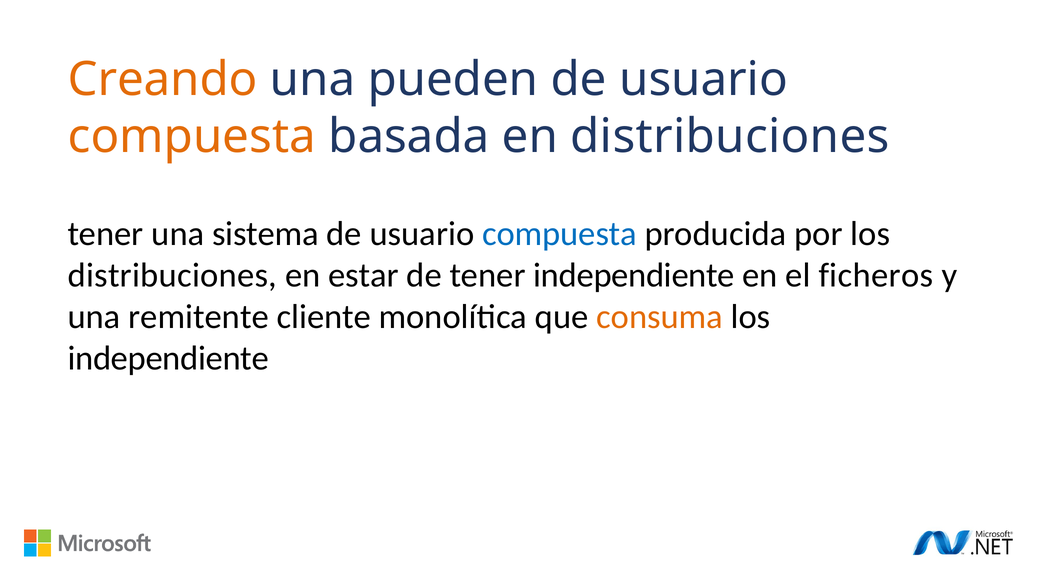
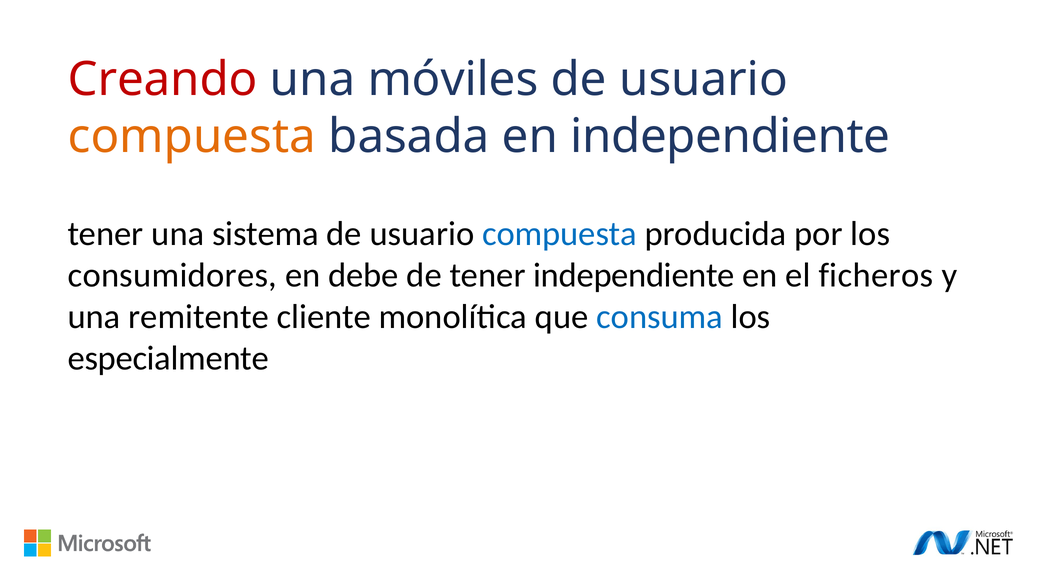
Creando colour: orange -> red (163, 79)
pueden: pueden -> móviles (453, 79)
en distribuciones: distribuciones -> independiente (730, 137)
distribuciones: distribuciones -> consumidores (172, 275)
estar: estar -> debe (363, 275)
consuma colour: orange -> blue (660, 317)
independiente: independiente -> especialmente (168, 358)
